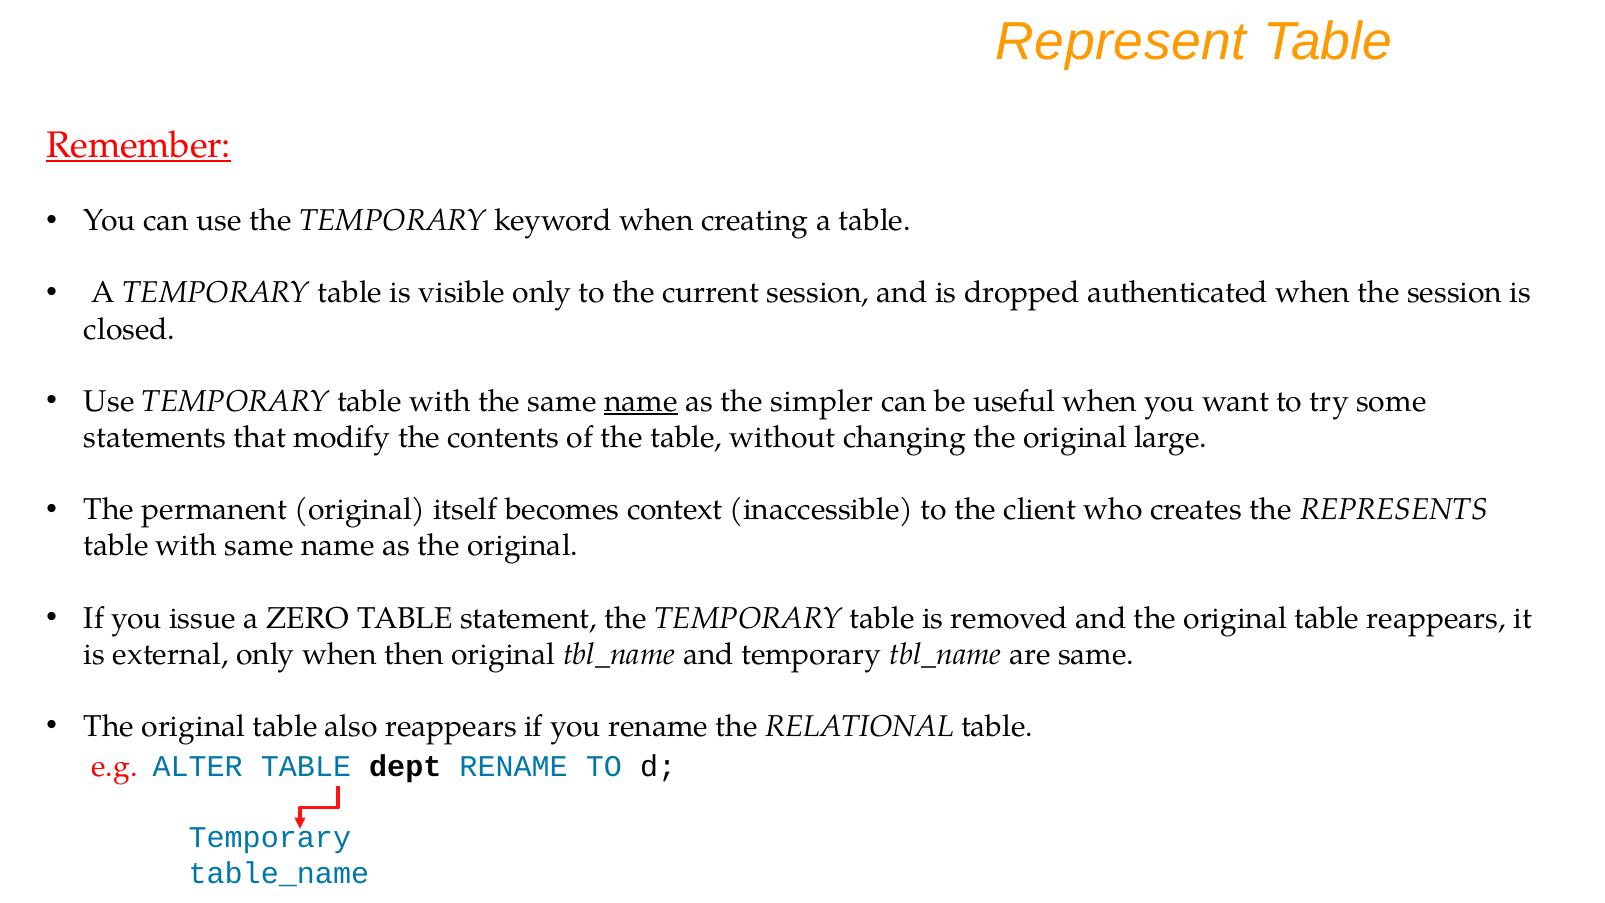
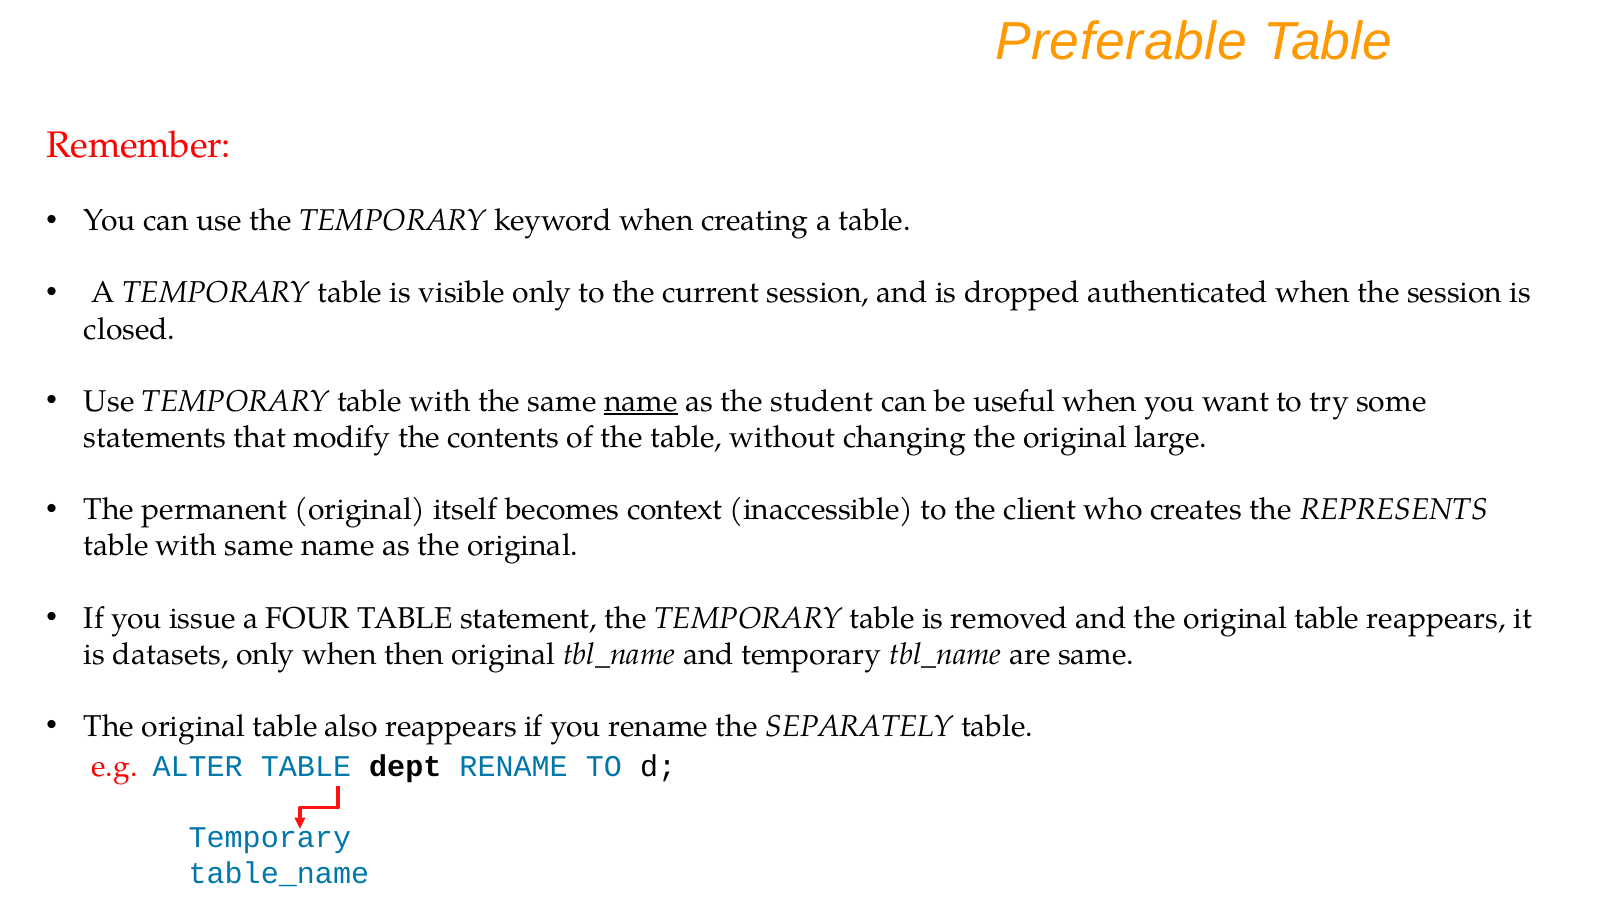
Represent: Represent -> Preferable (1121, 42)
Remember underline: present -> none (139, 145)
simpler: simpler -> student (822, 401)
ZERO: ZERO -> FOUR (308, 618)
external: external -> datasets (171, 654)
RELATIONAL: RELATIONAL -> SEPARATELY (860, 726)
